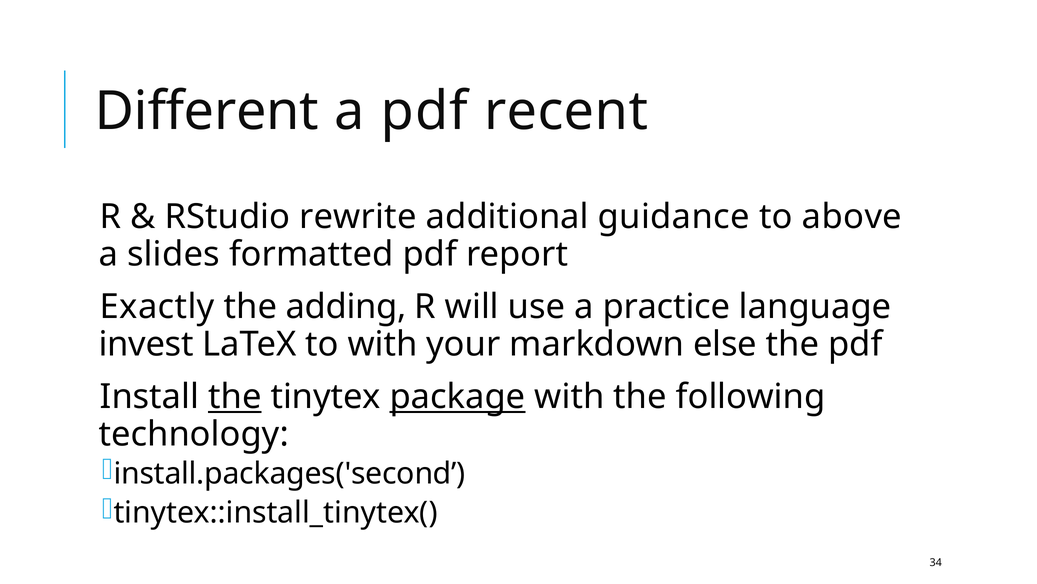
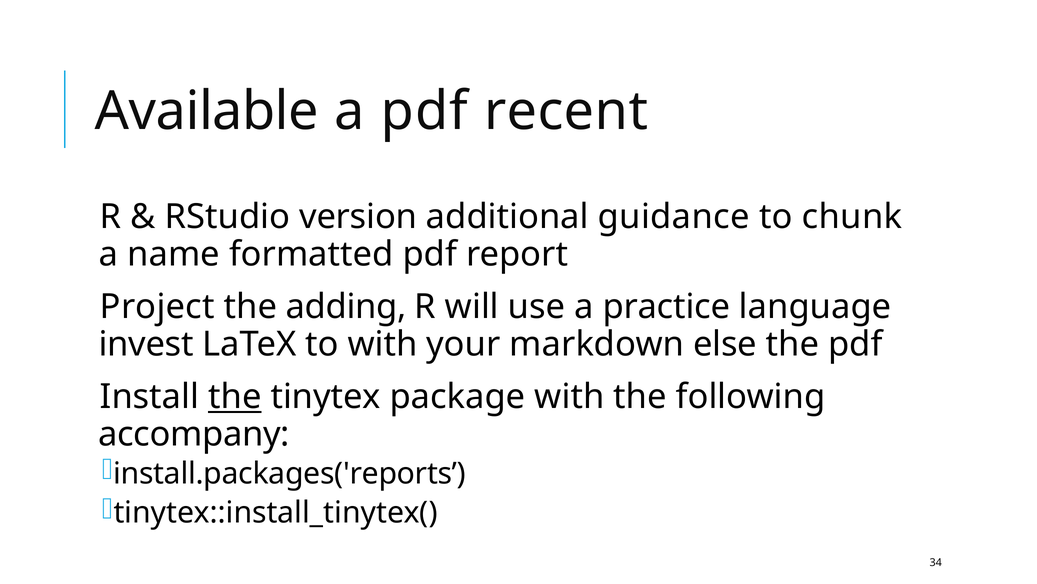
Different: Different -> Available (207, 111)
rewrite: rewrite -> version (358, 217)
above: above -> chunk (852, 217)
slides: slides -> name (174, 254)
Exactly: Exactly -> Project (157, 307)
package underline: present -> none (457, 396)
technology: technology -> accompany (194, 434)
install.packages('second: install.packages('second -> install.packages('reports (290, 473)
